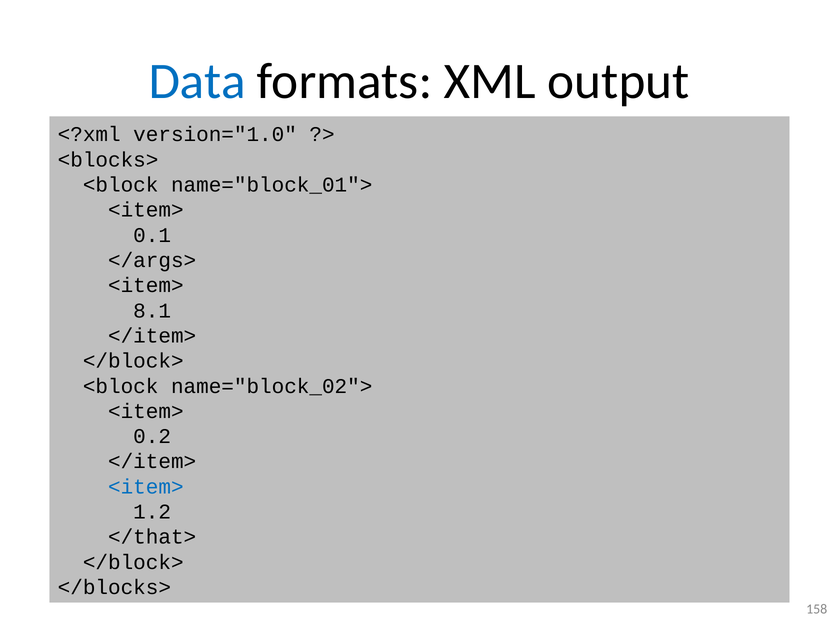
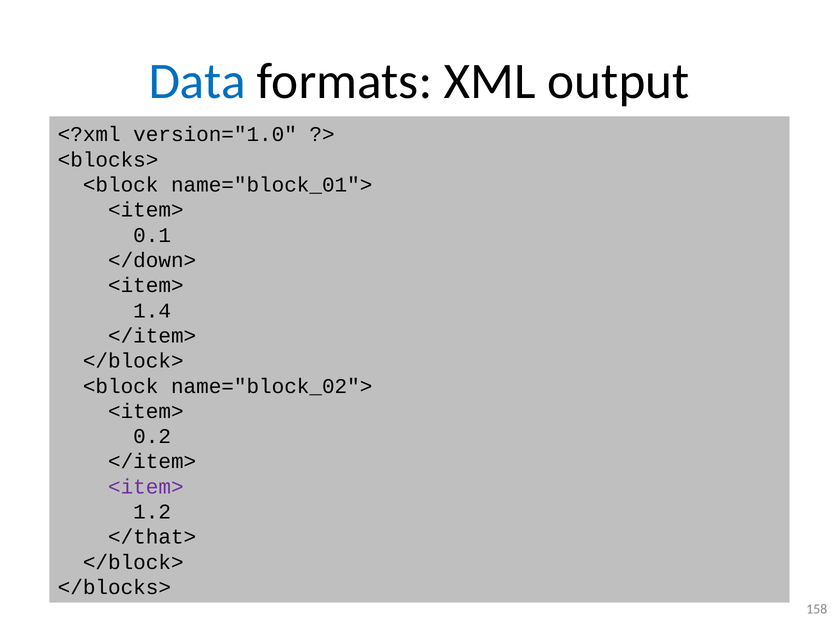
</args>: </args> -> </down> (152, 260)
8.1: 8.1 -> 1.4 (152, 311)
<item> colour: blue -> purple (146, 487)
